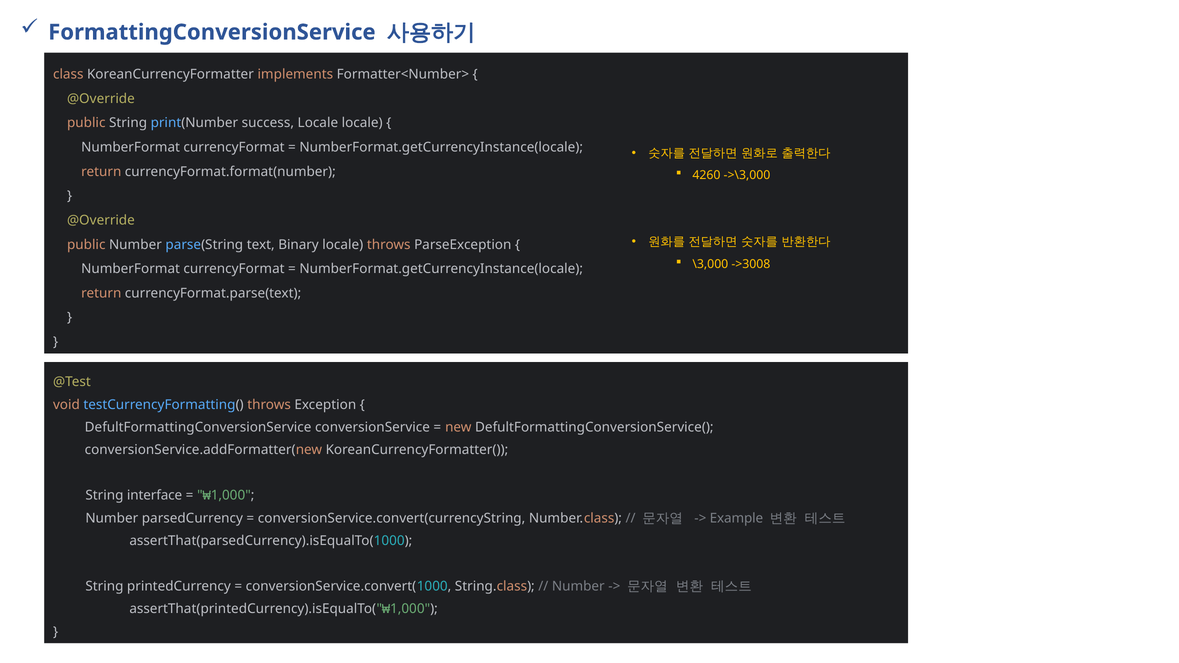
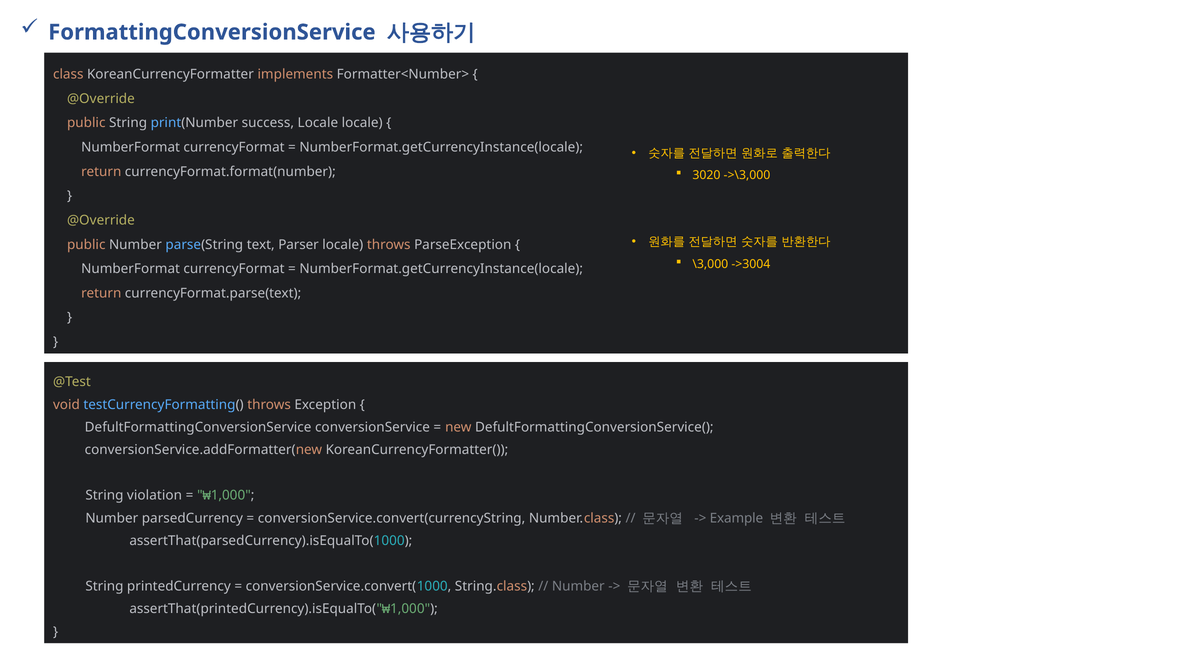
4260: 4260 -> 3020 (706, 175)
Binary: Binary -> Parser (299, 245)
->3008: ->3008 -> ->3004 (751, 264)
interface: interface -> violation (155, 496)
